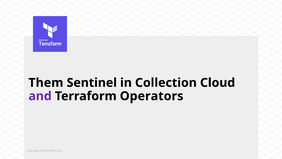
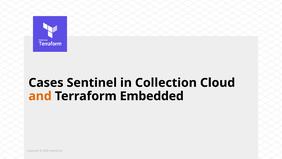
Them: Them -> Cases (46, 83)
and colour: purple -> orange (40, 96)
Operators: Operators -> Embedded (152, 96)
